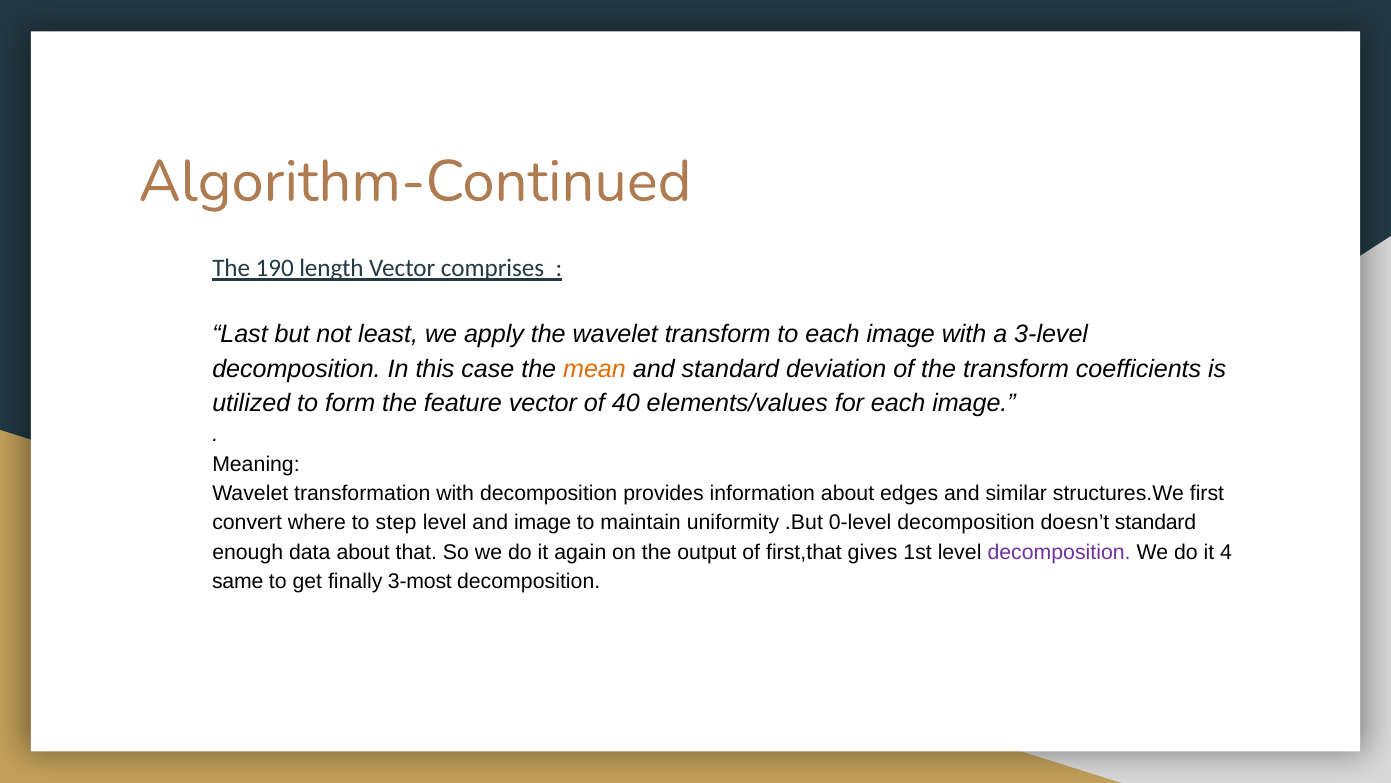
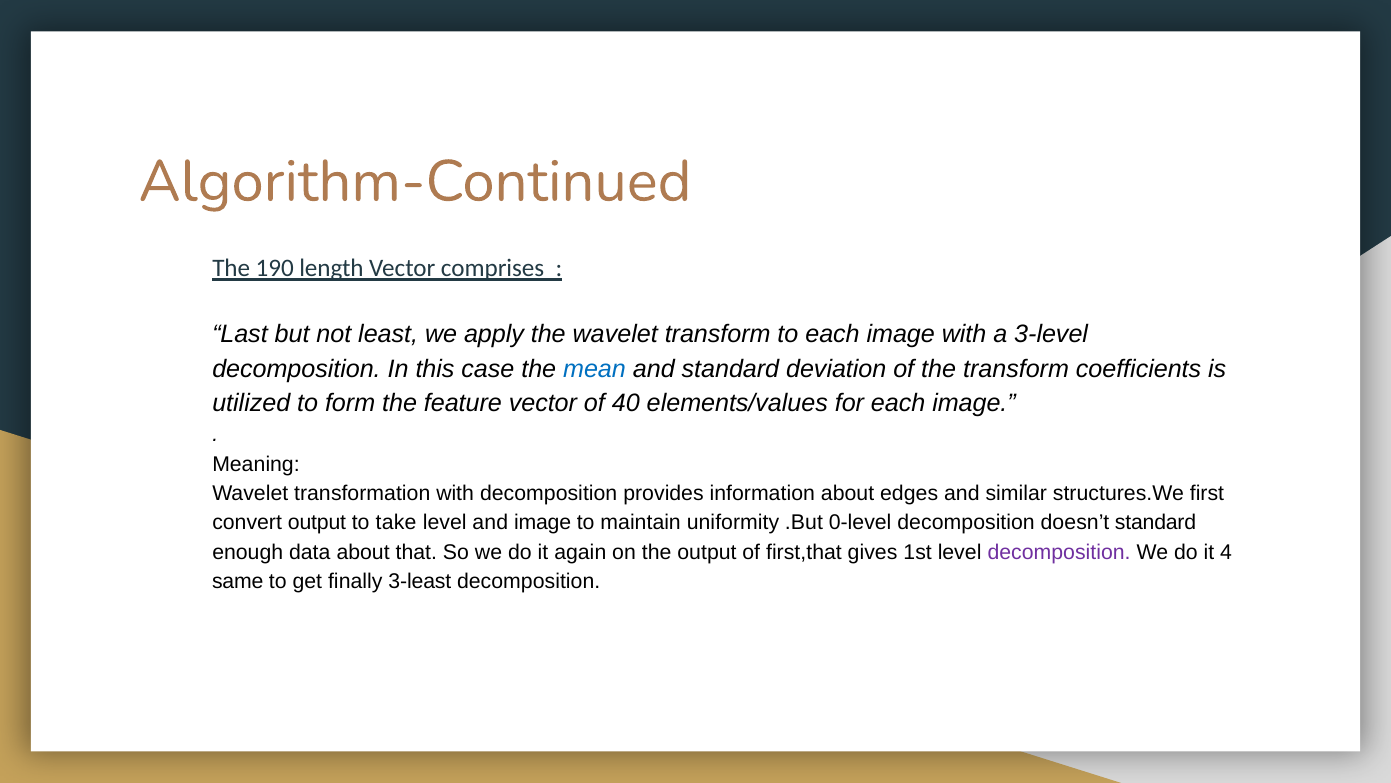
mean colour: orange -> blue (594, 369)
convert where: where -> output (317, 523)
step: step -> take (396, 523)
3-most: 3-most -> 3-least (420, 581)
